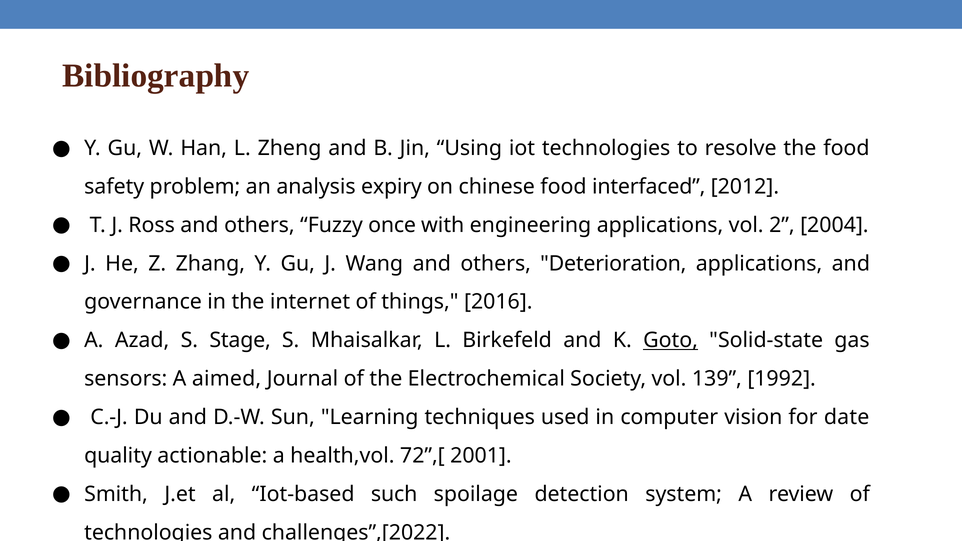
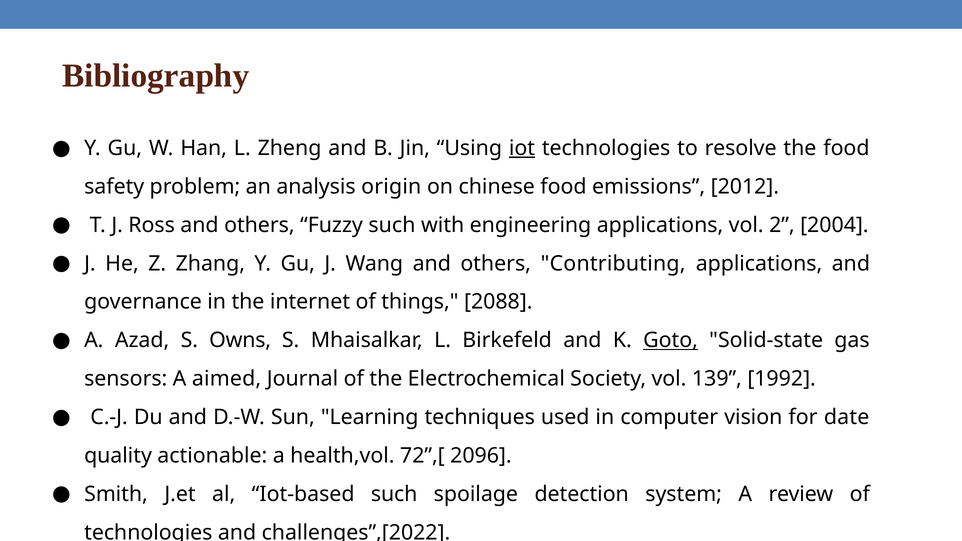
iot underline: none -> present (522, 148)
expiry: expiry -> origin (391, 187)
interfaced: interfaced -> emissions (649, 187)
Fuzzy once: once -> such (392, 225)
Deterioration: Deterioration -> Contributing (613, 264)
2016: 2016 -> 2088 (498, 302)
Stage: Stage -> Owns (240, 340)
2001: 2001 -> 2096 (481, 456)
